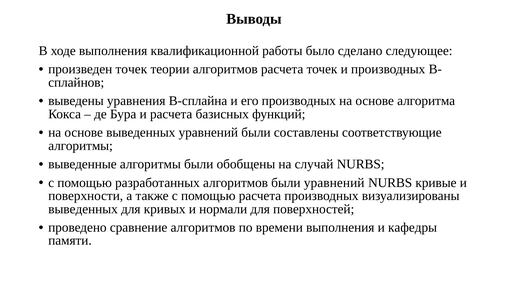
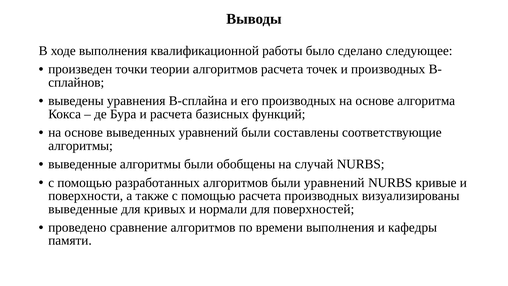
произведен точек: точек -> точки (131, 69)
выведенных: выведенных -> выведенные (83, 209)
